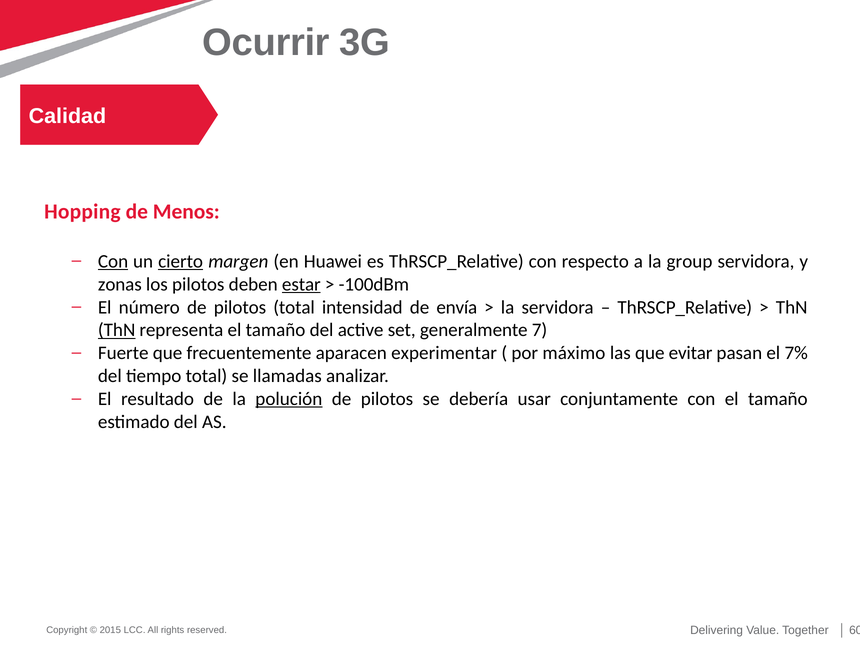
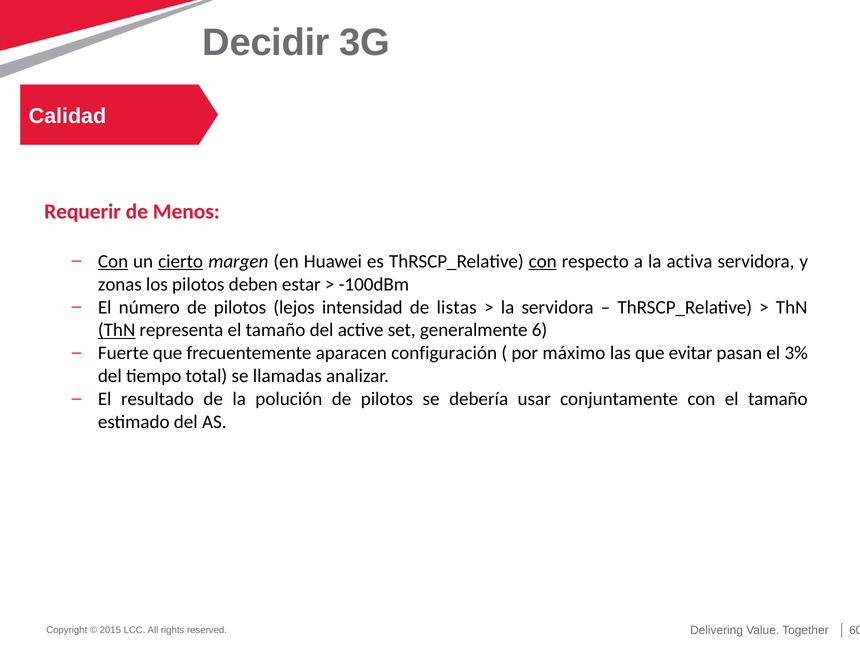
Ocurrir: Ocurrir -> Decidir (266, 43)
Hopping: Hopping -> Requerir (83, 211)
con underline: none -> present (543, 261)
group: group -> activa (690, 261)
estar underline: present -> none (301, 284)
pilotos total: total -> lejos (294, 307)
envía: envía -> listas (457, 307)
7: 7 -> 6 (540, 330)
experimentar: experimentar -> configuración (444, 353)
7%: 7% -> 3% (796, 353)
polución underline: present -> none (289, 399)
